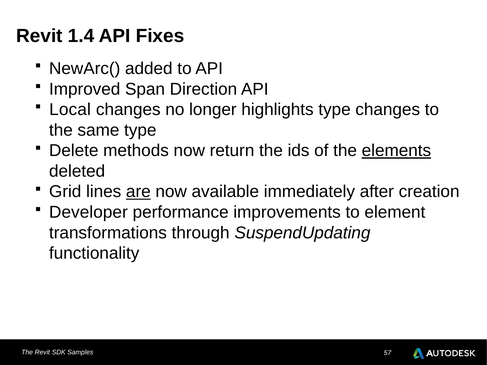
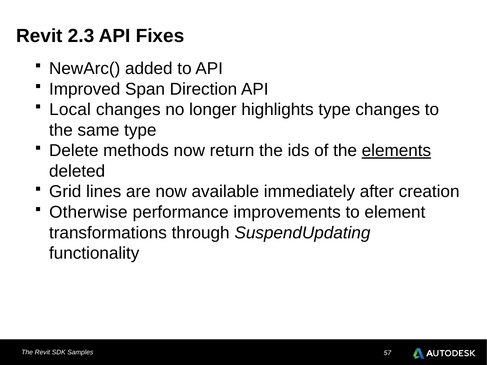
1.4: 1.4 -> 2.3 (81, 36)
are underline: present -> none (138, 192)
Developer: Developer -> Otherwise (88, 212)
